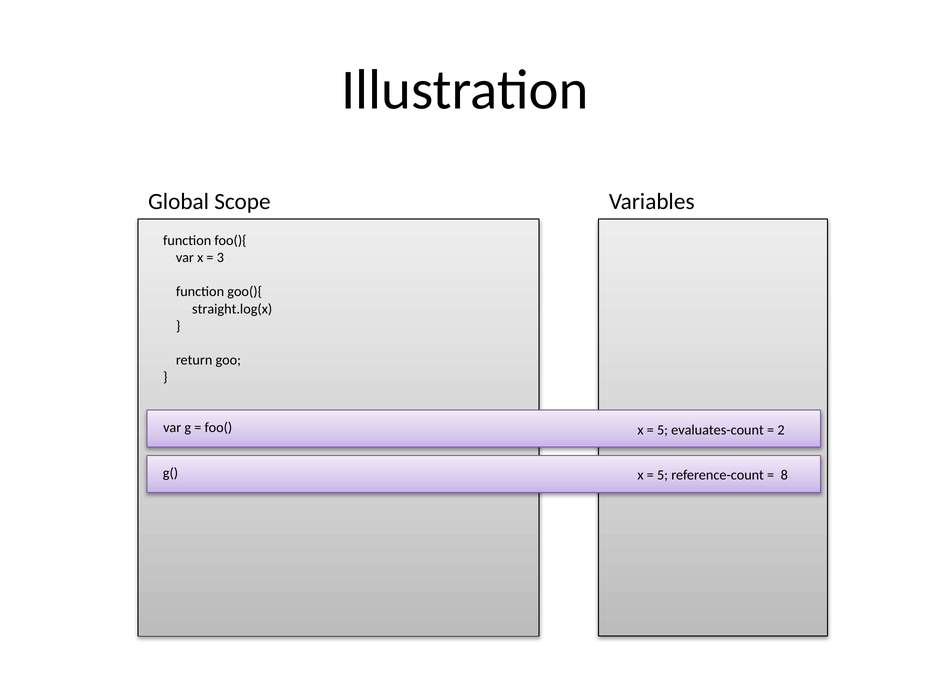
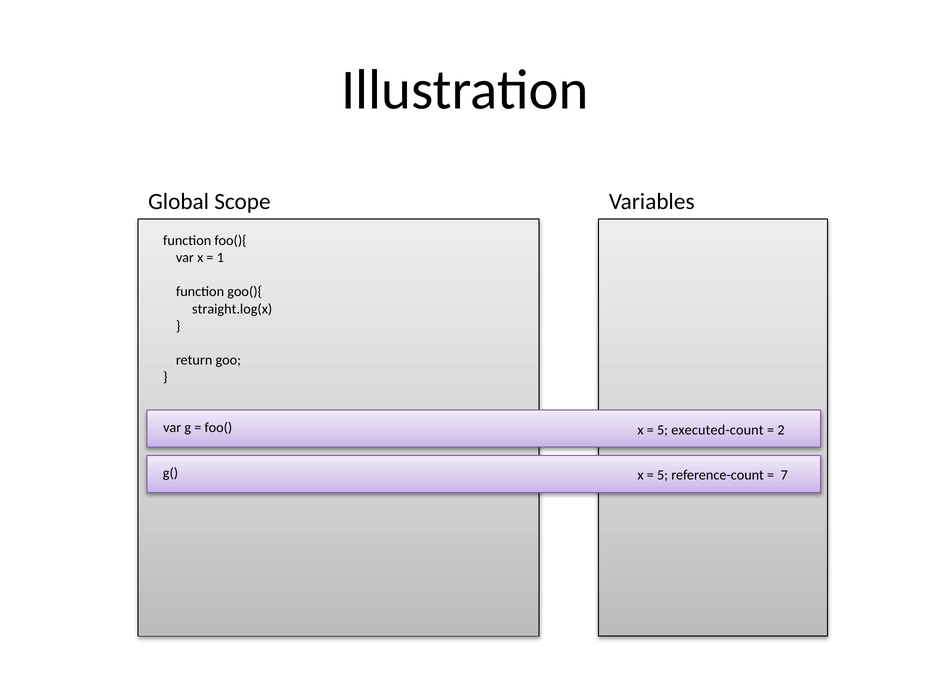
3: 3 -> 1 (220, 258)
evaluates-count: evaluates-count -> executed-count (717, 430)
8: 8 -> 7 (784, 476)
